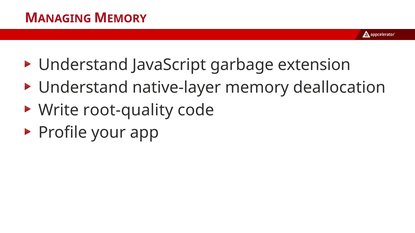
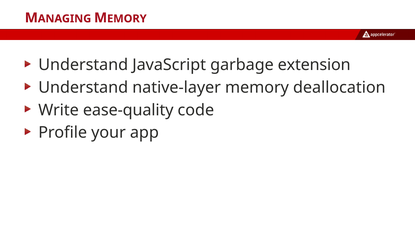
root-quality: root-quality -> ease-quality (128, 110)
